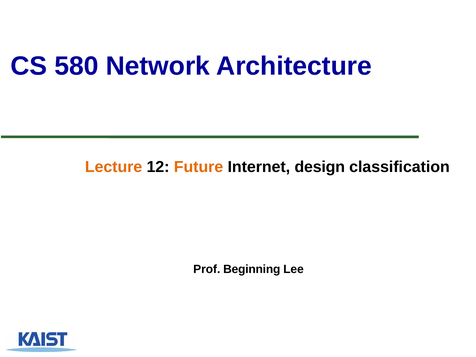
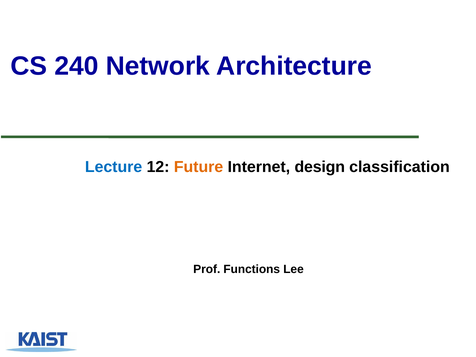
580: 580 -> 240 (76, 66)
Lecture colour: orange -> blue (114, 167)
Beginning: Beginning -> Functions (252, 269)
